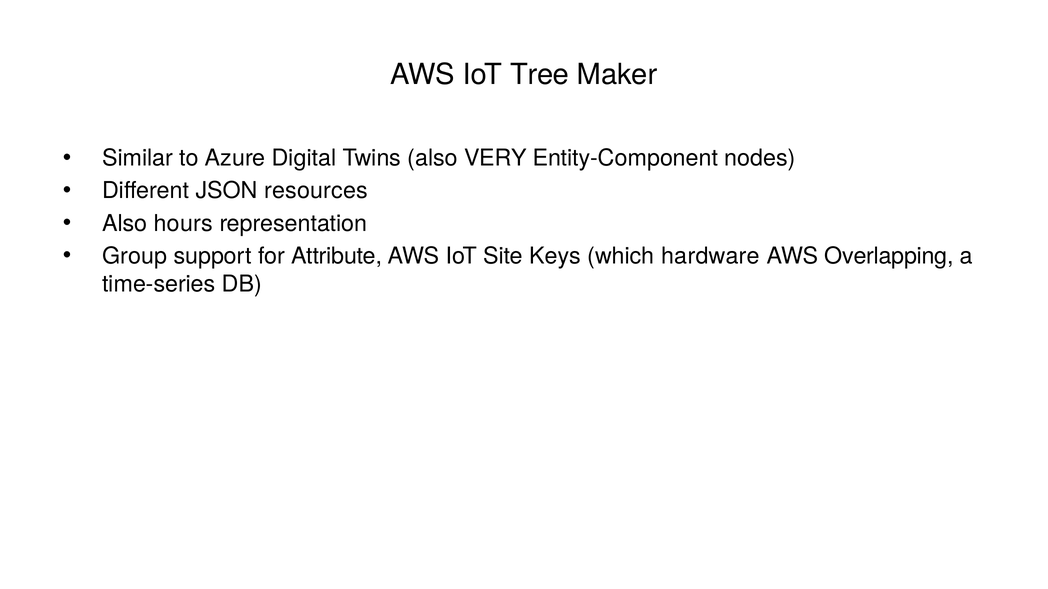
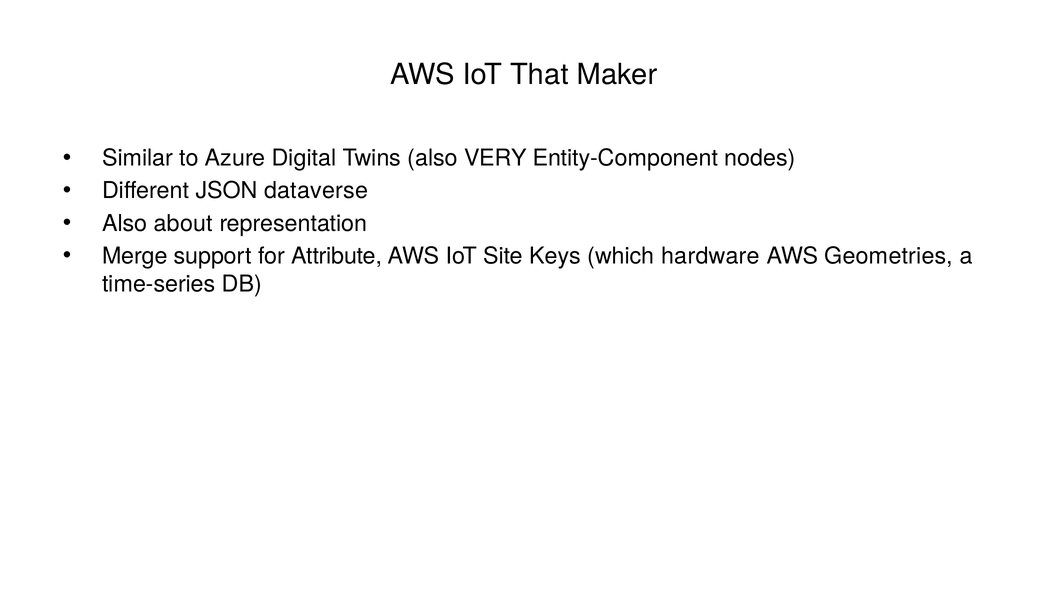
Tree: Tree -> That (539, 75)
resources: resources -> dataverse (316, 191)
hours: hours -> about (183, 224)
Group: Group -> Merge (135, 256)
Overlapping: Overlapping -> Geometries (889, 256)
